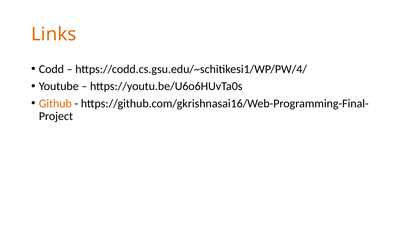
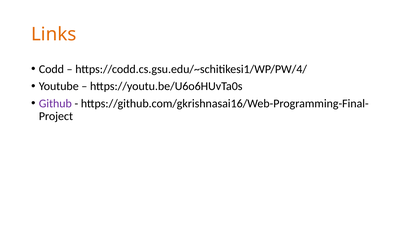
Github colour: orange -> purple (55, 103)
